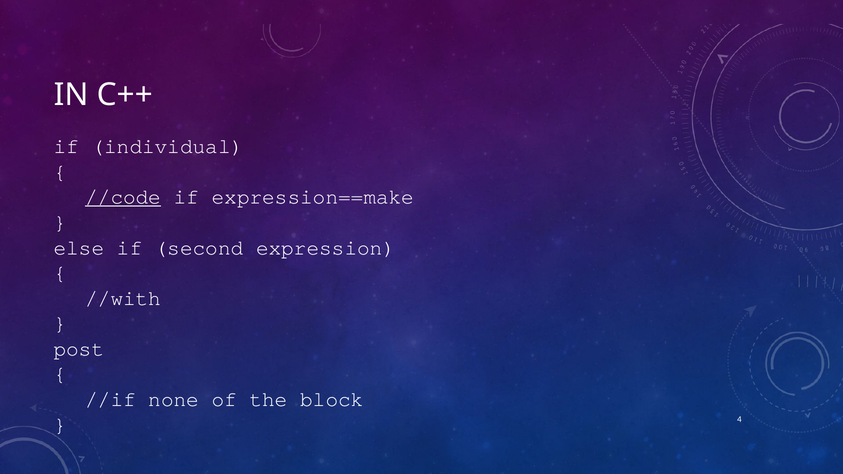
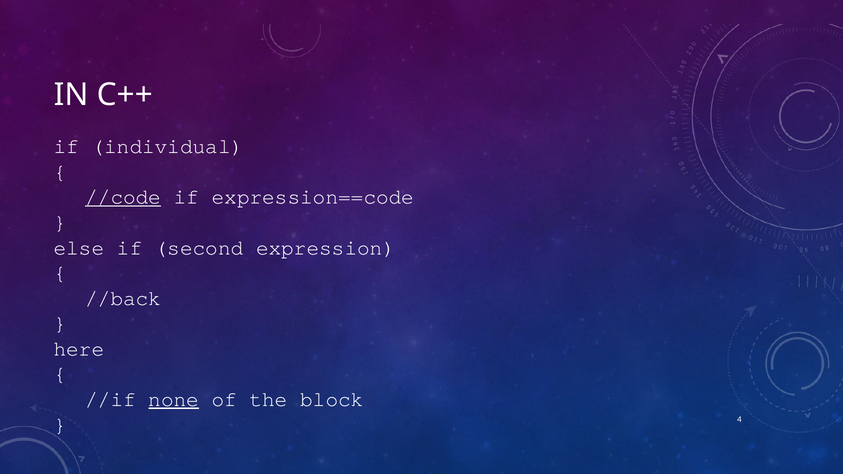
expression==make: expression==make -> expression==code (313, 197)
//with: //with -> //back (123, 298)
post: post -> here (79, 349)
none underline: none -> present (174, 399)
